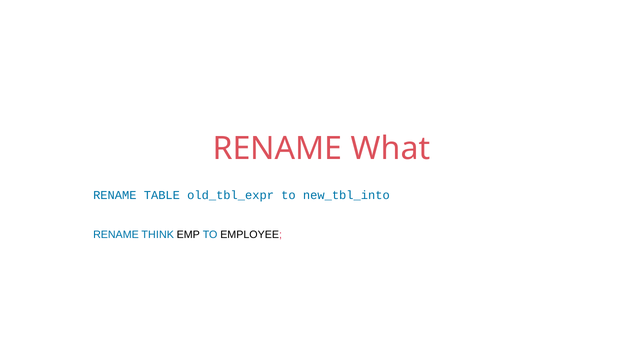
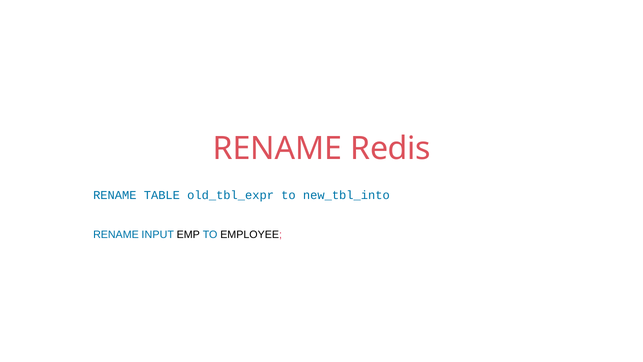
What: What -> Redis (391, 148)
THINK: THINK -> INPUT (158, 235)
